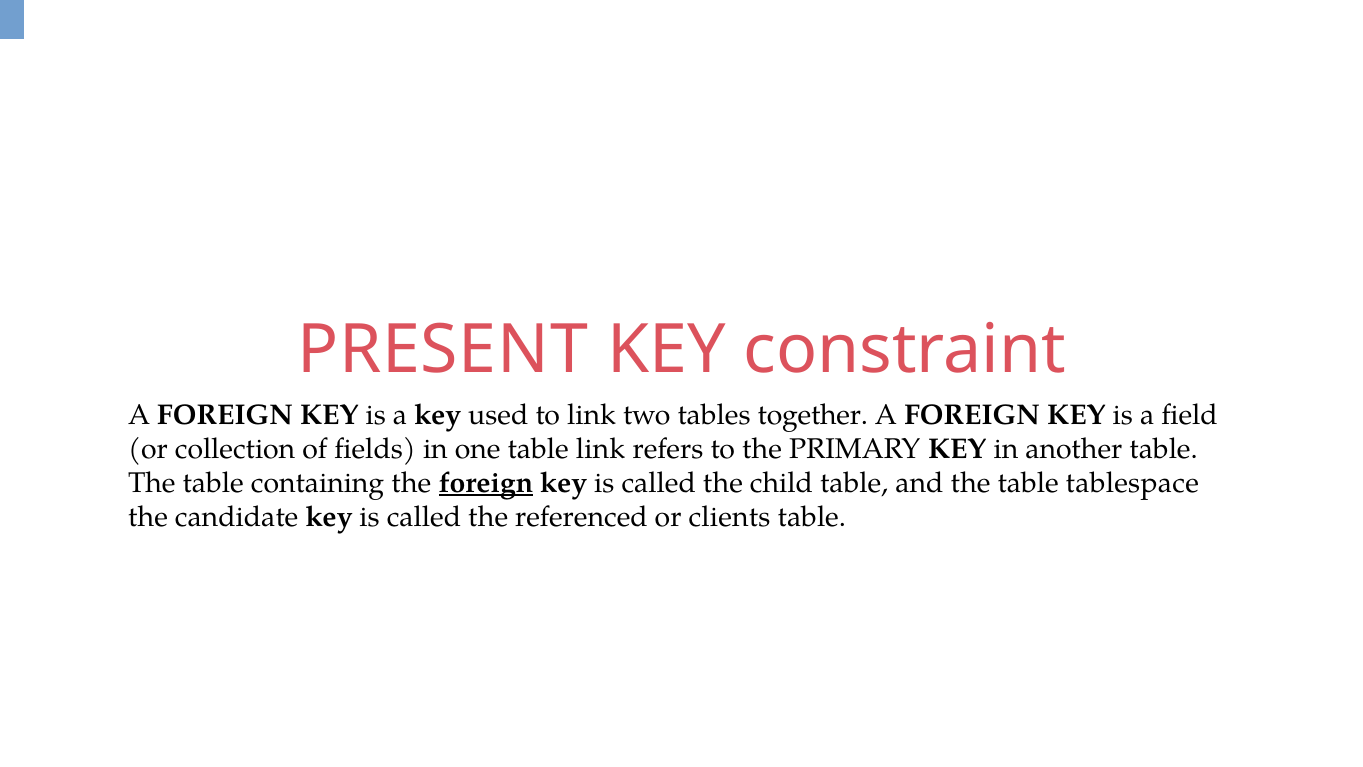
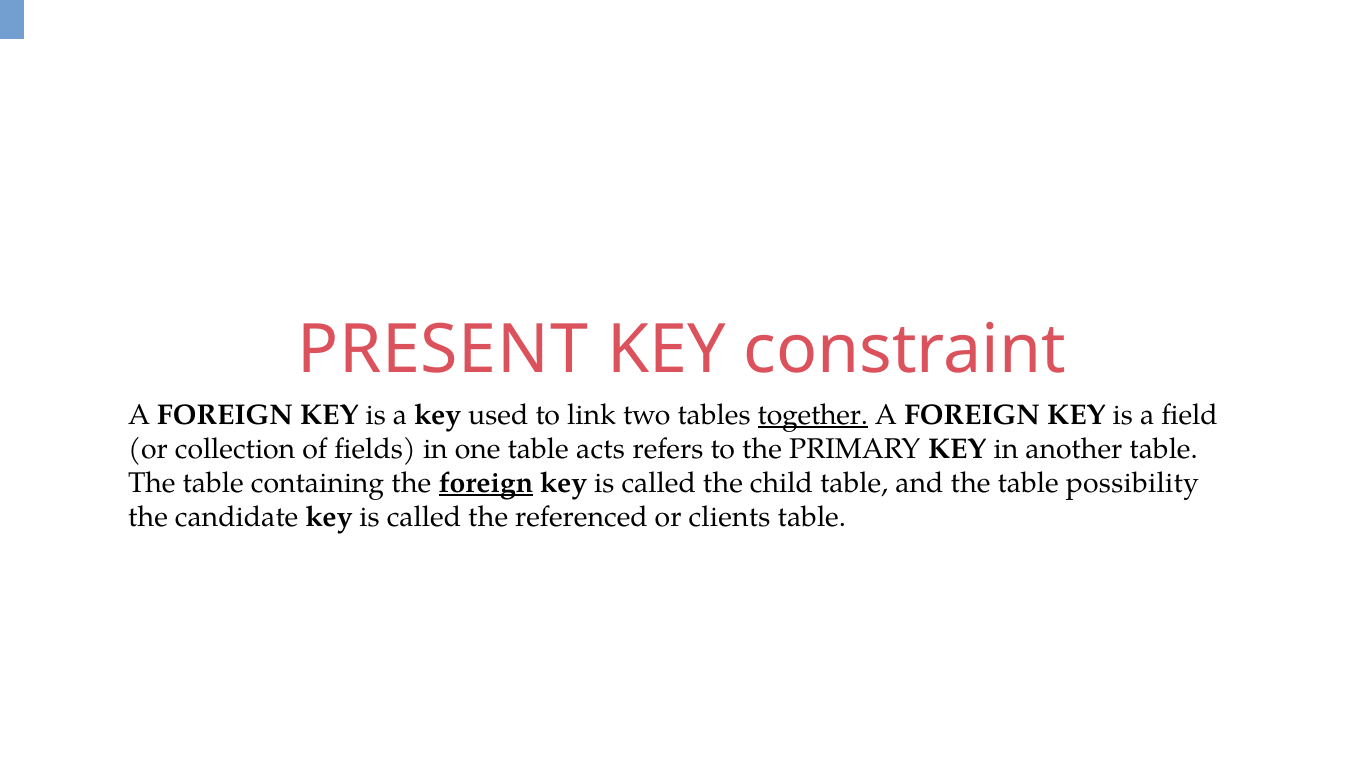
together underline: none -> present (813, 415)
table link: link -> acts (601, 449)
tablespace: tablespace -> possibility (1132, 483)
